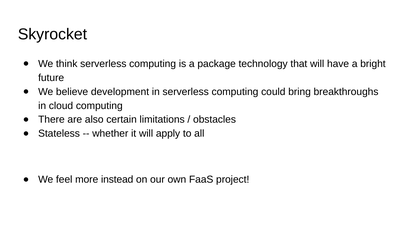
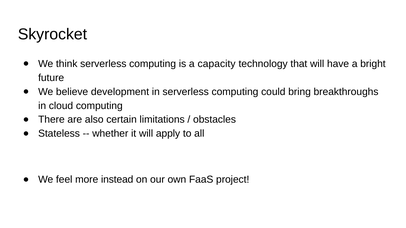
package: package -> capacity (217, 64)
